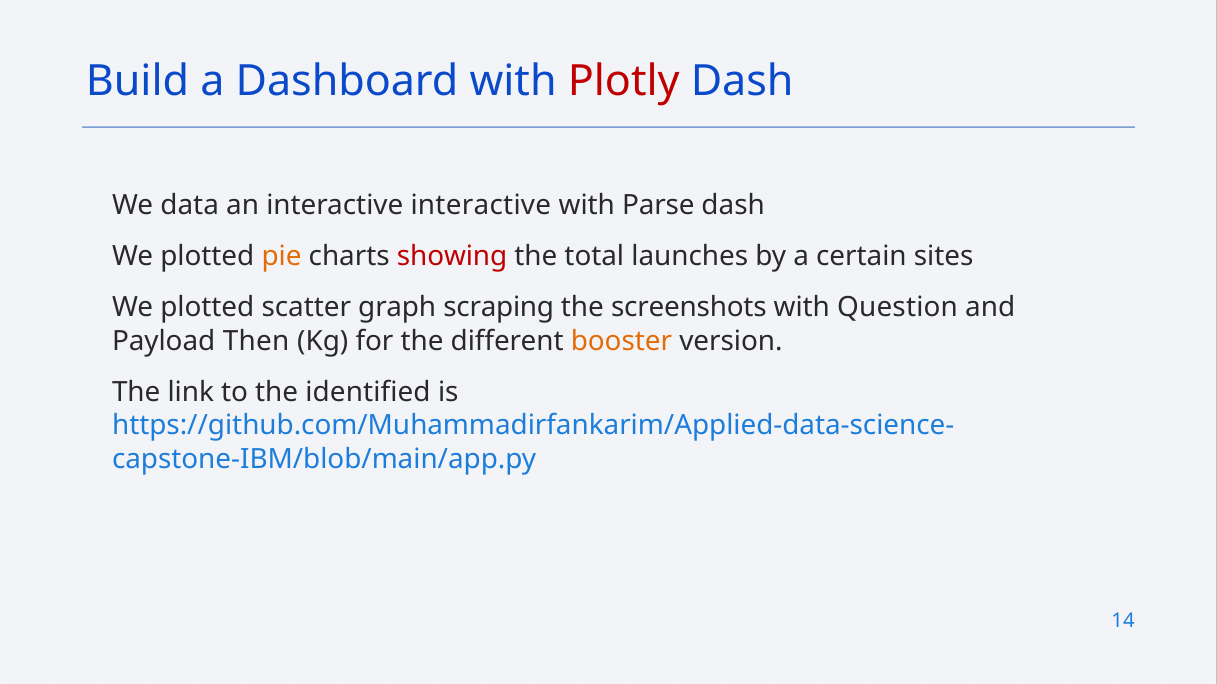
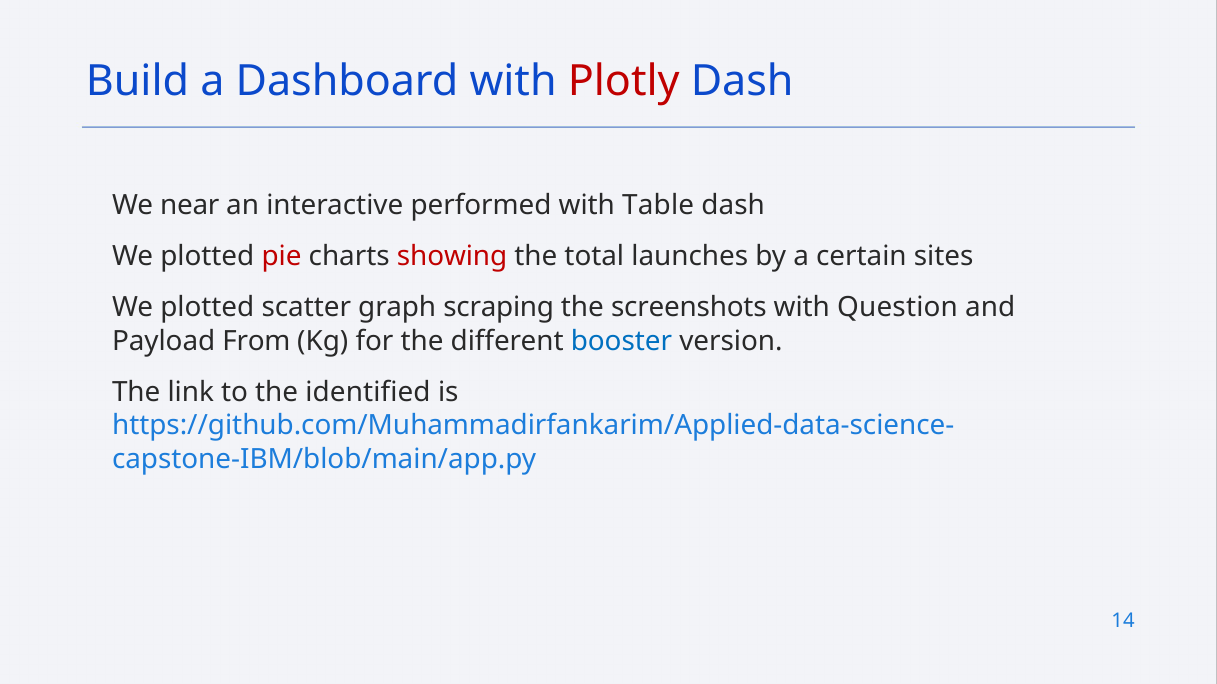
data: data -> near (190, 205)
interactive interactive: interactive -> performed (481, 205)
Parse: Parse -> Table (658, 205)
pie colour: orange -> red (282, 257)
Then: Then -> From (256, 341)
booster colour: orange -> blue (621, 341)
